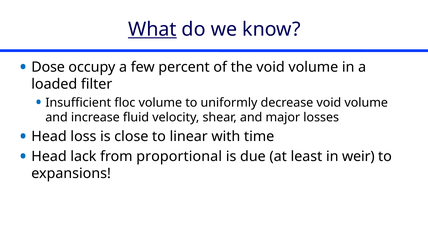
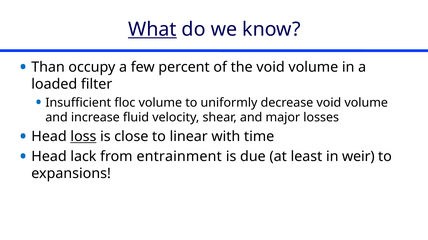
Dose: Dose -> Than (48, 67)
loss underline: none -> present (83, 137)
proportional: proportional -> entrainment (179, 157)
